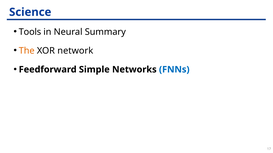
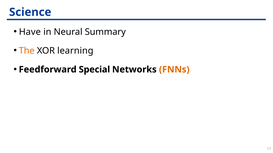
Tools: Tools -> Have (30, 32)
network: network -> learning (75, 51)
Simple: Simple -> Special (94, 70)
FNNs colour: blue -> orange (174, 70)
